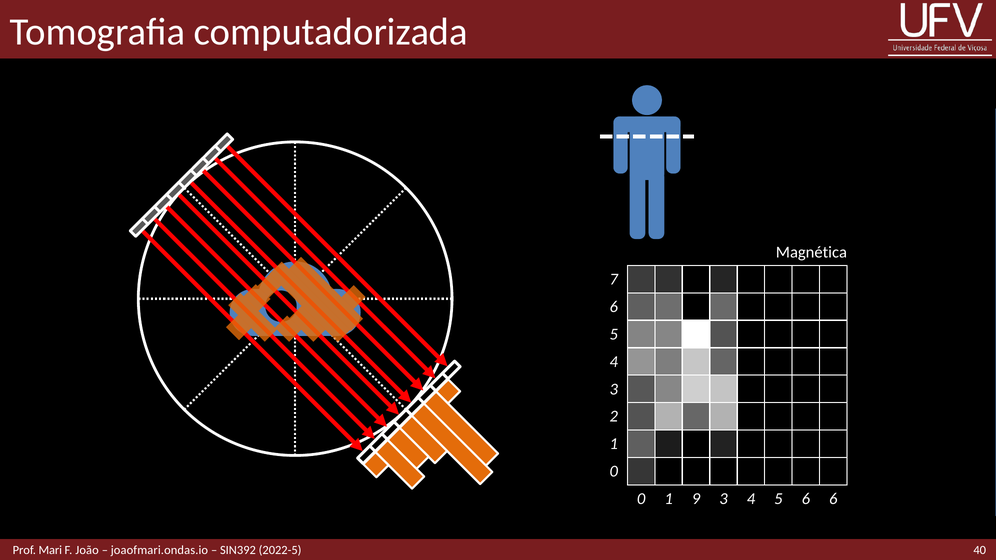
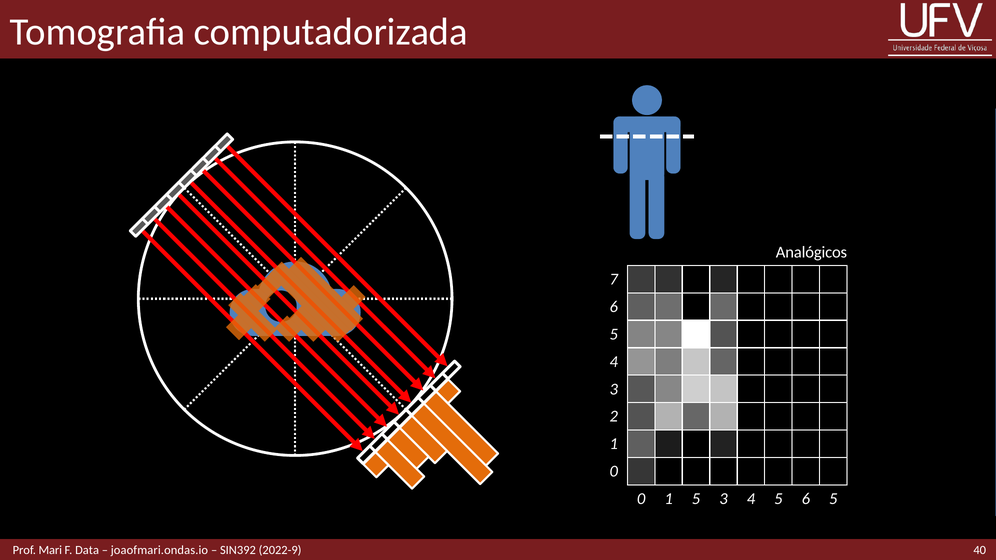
Magnética: Magnética -> Analógicos (811, 252)
1 9: 9 -> 5 (696, 499)
5 6 6: 6 -> 5 (833, 499)
João: João -> Data (87, 551)
2022-5: 2022-5 -> 2022-9 (280, 551)
